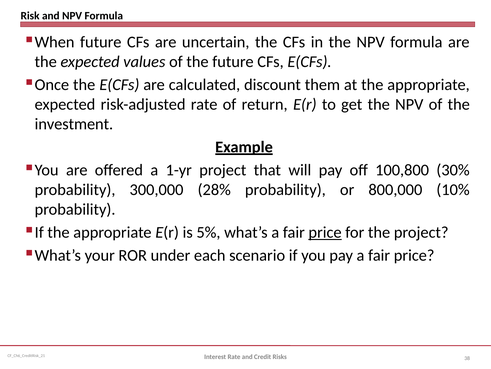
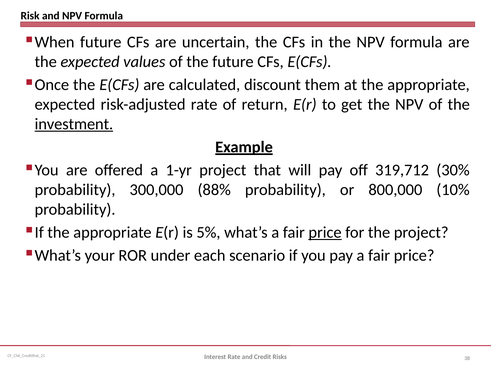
investment underline: none -> present (74, 124)
100,800: 100,800 -> 319,712 (402, 170)
28%: 28% -> 88% (214, 189)
